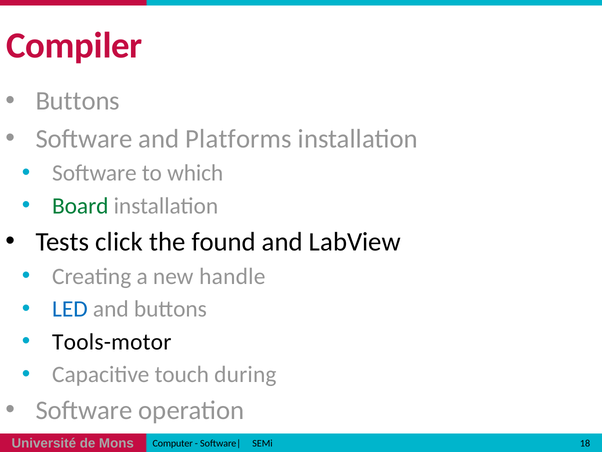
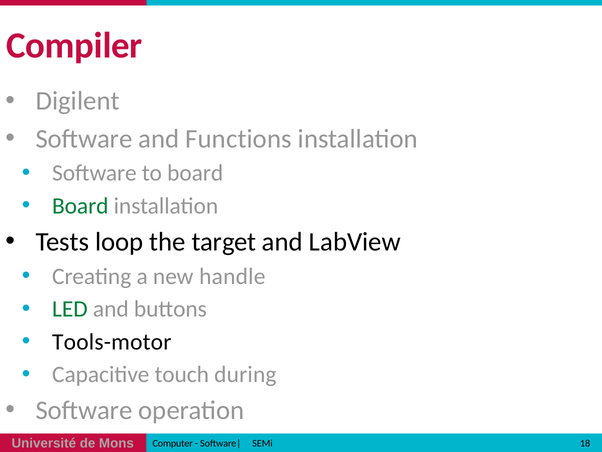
Buttons: Buttons -> Digilent (78, 101)
Platforms: Platforms -> Functions (239, 139)
to which: which -> board (195, 173)
click: click -> loop (119, 241)
found: found -> target (224, 241)
LED colour: blue -> green (70, 309)
